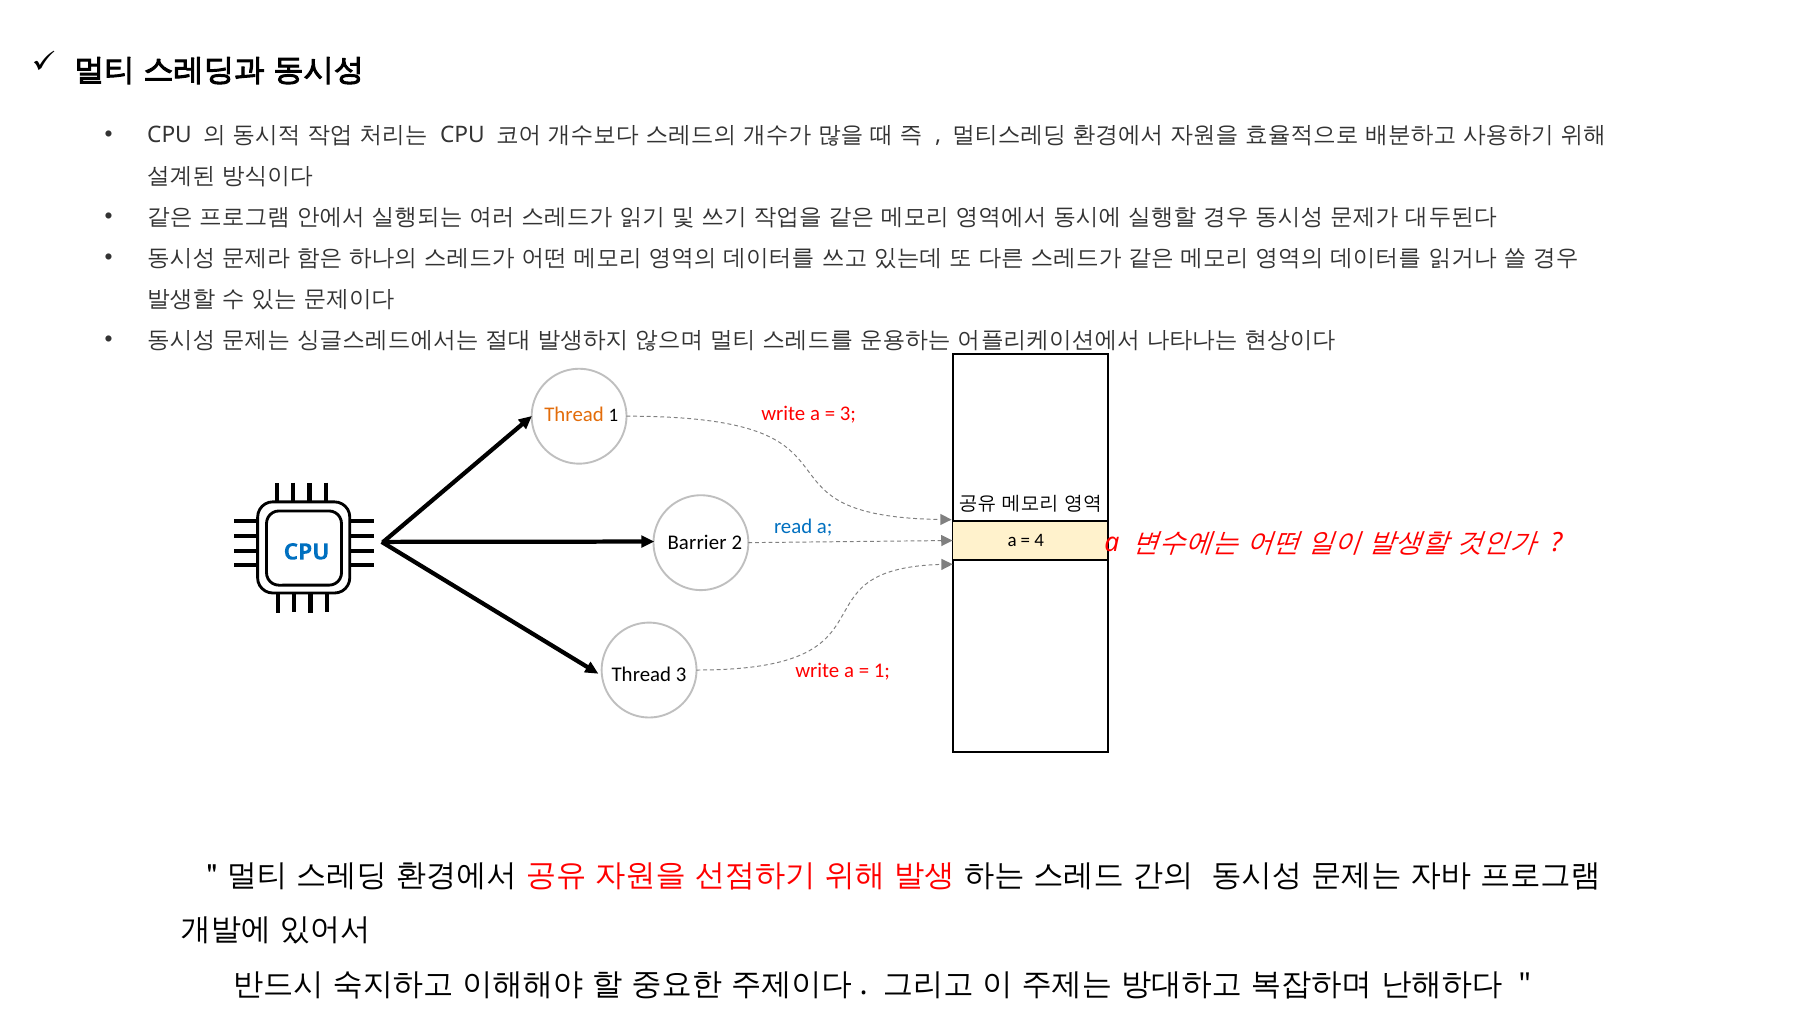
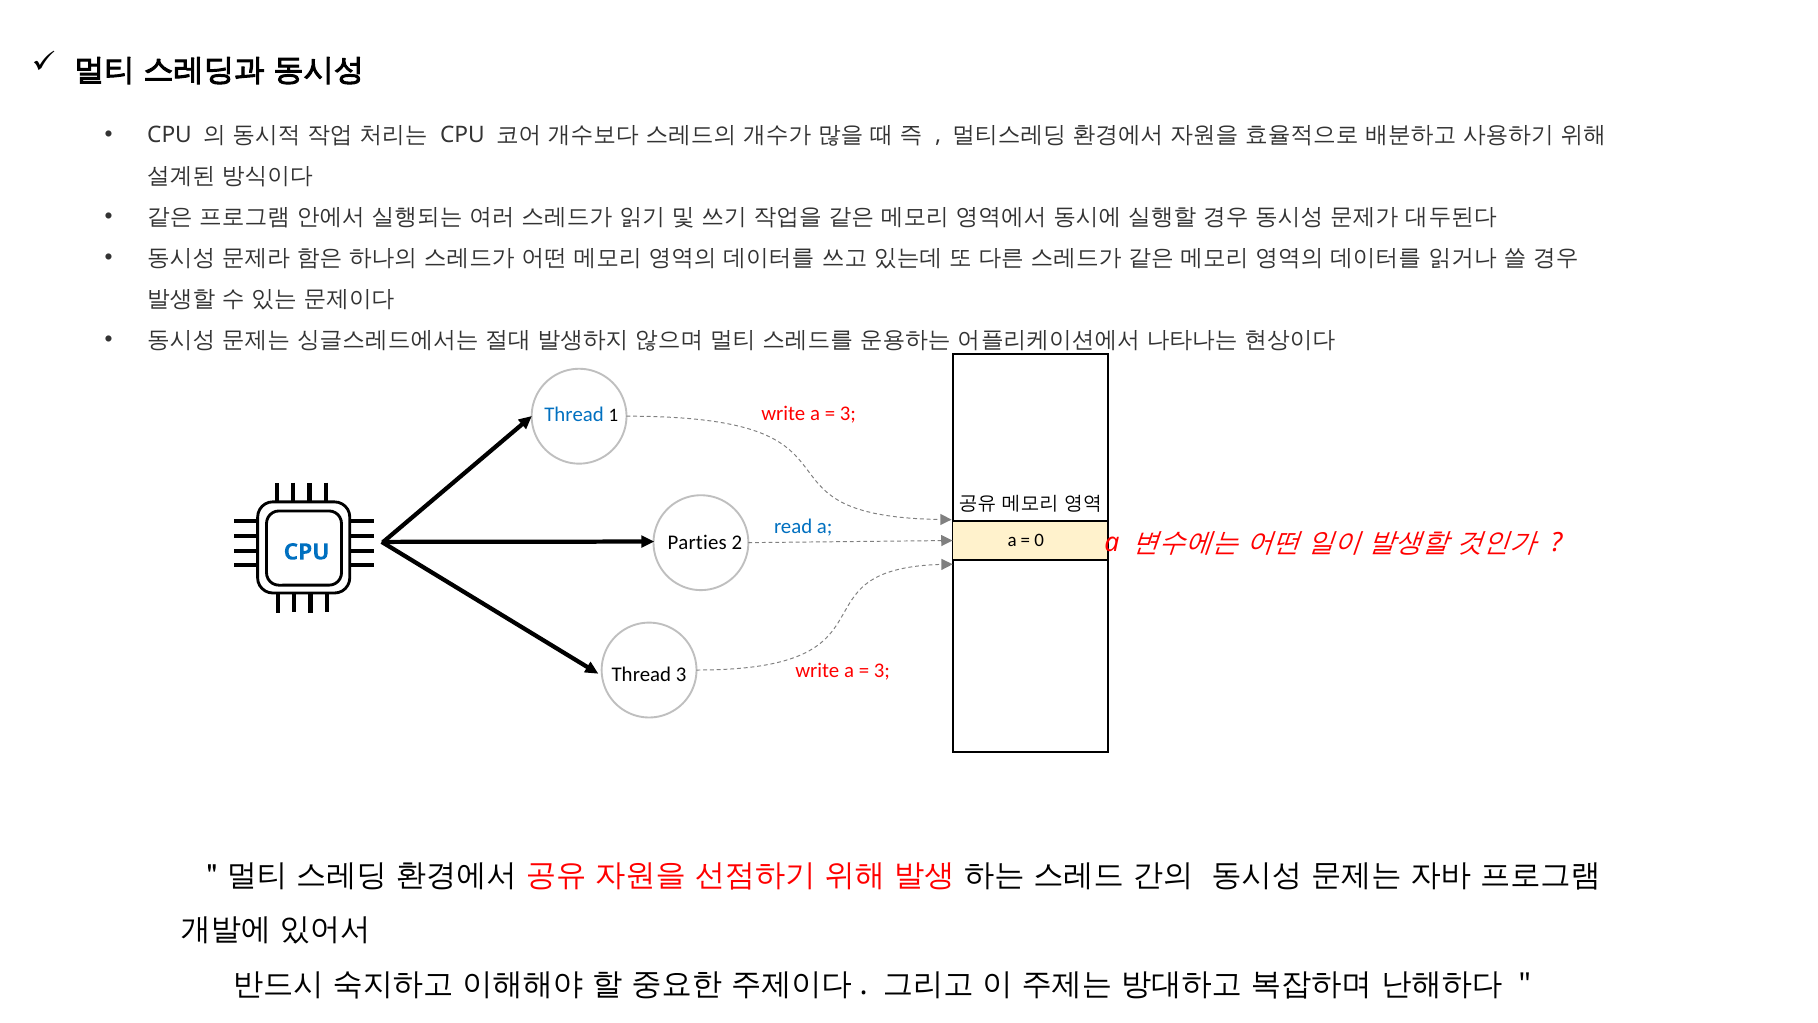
Thread colour: orange -> blue (574, 414)
4: 4 -> 0 (1039, 541)
Barrier: Barrier -> Parties (697, 543)
1: 1 -> 3 (882, 670)
